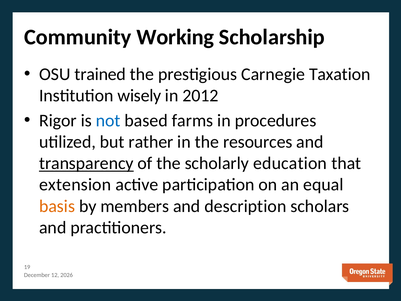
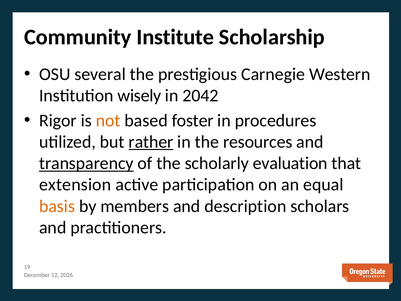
Working: Working -> Institute (175, 37)
trained: trained -> several (100, 74)
Taxation: Taxation -> Western (340, 74)
2012: 2012 -> 2042 (201, 95)
not colour: blue -> orange (108, 120)
farms: farms -> foster (193, 120)
rather underline: none -> present (151, 142)
education: education -> evaluation (290, 163)
